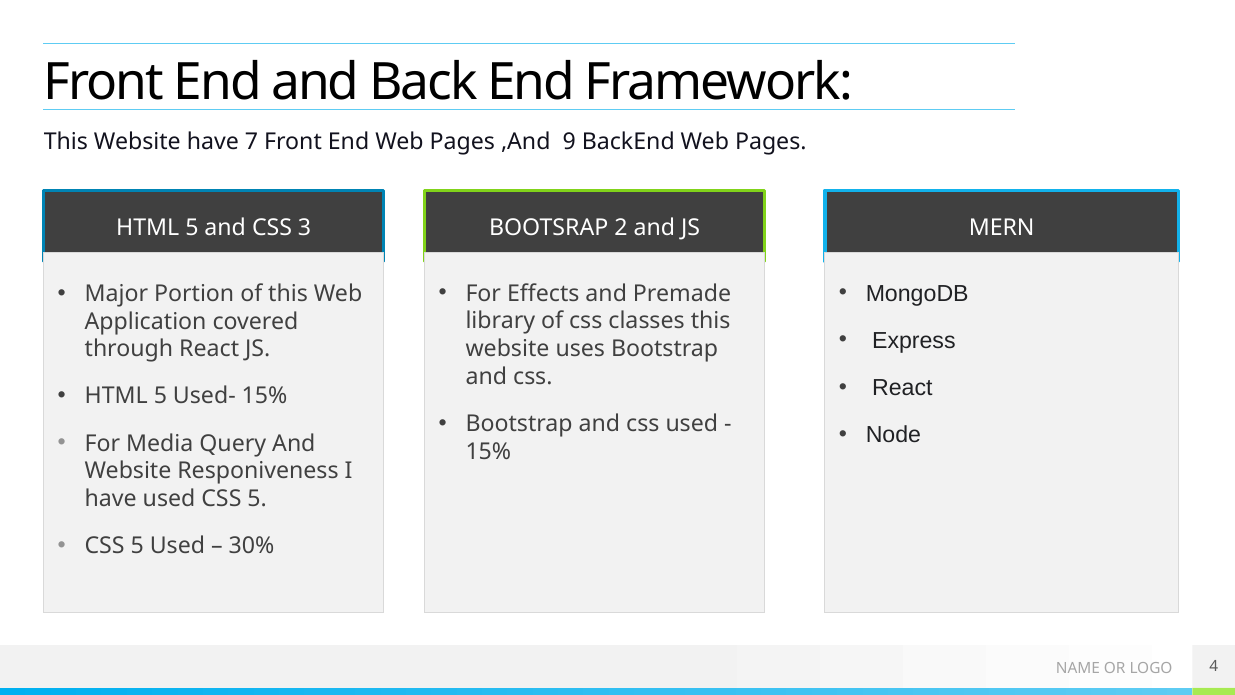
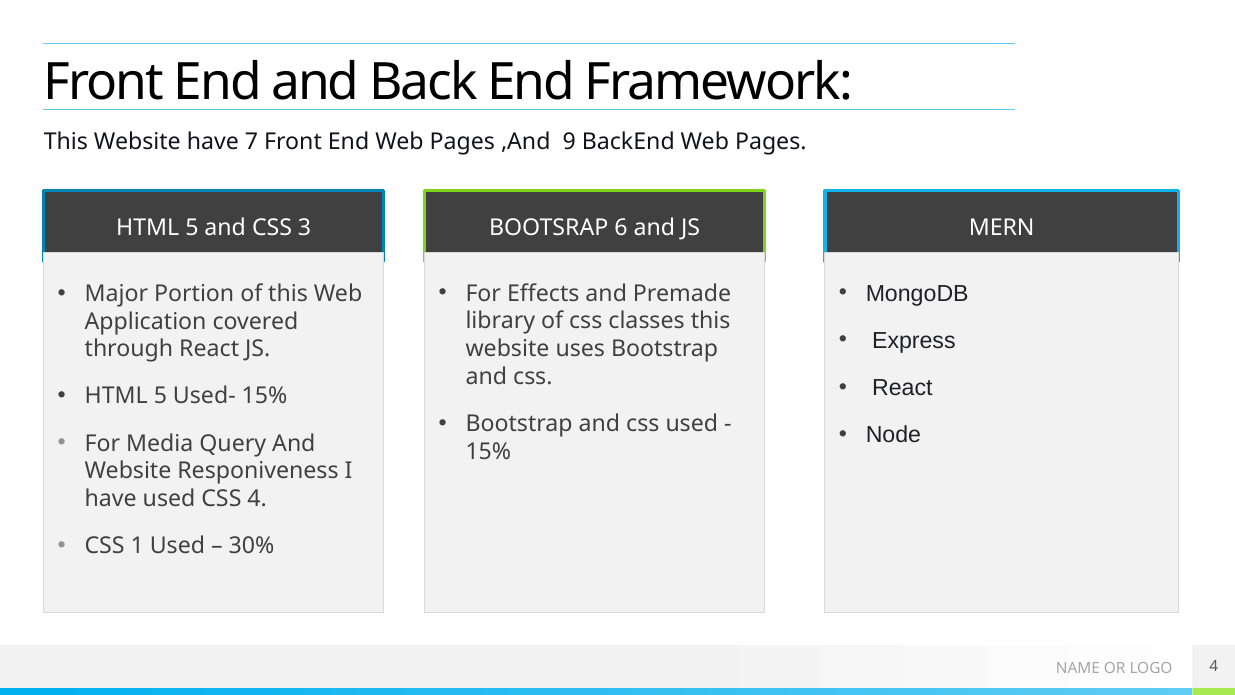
2: 2 -> 6 (621, 227)
used CSS 5: 5 -> 4 (257, 499)
5: 5 -> 1 (137, 546)
